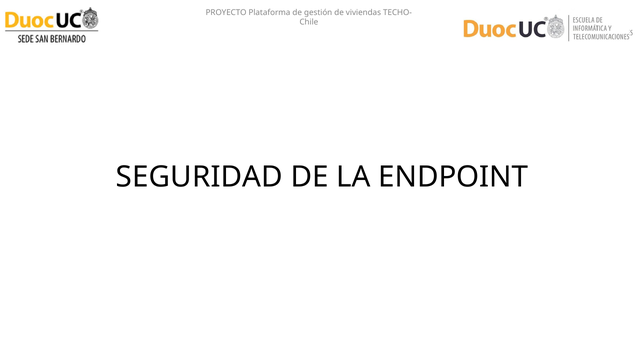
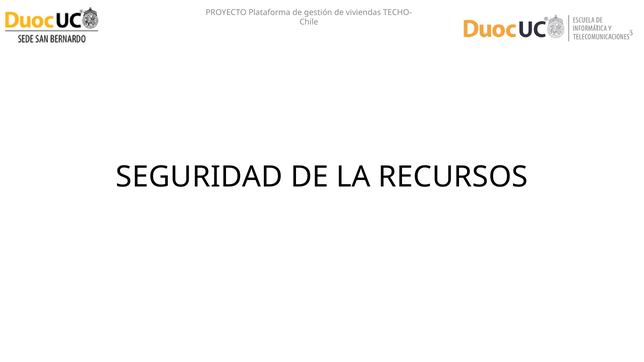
ENDPOINT: ENDPOINT -> RECURSOS (453, 177)
